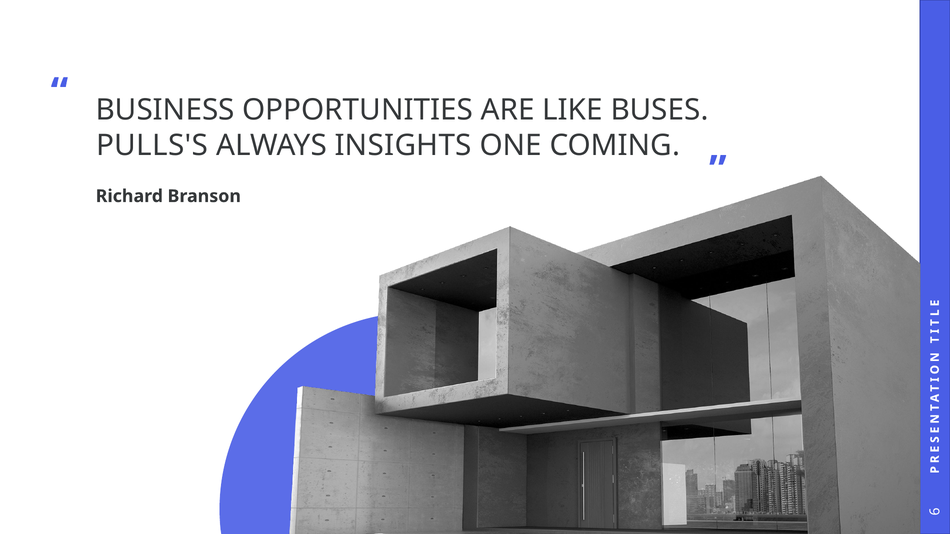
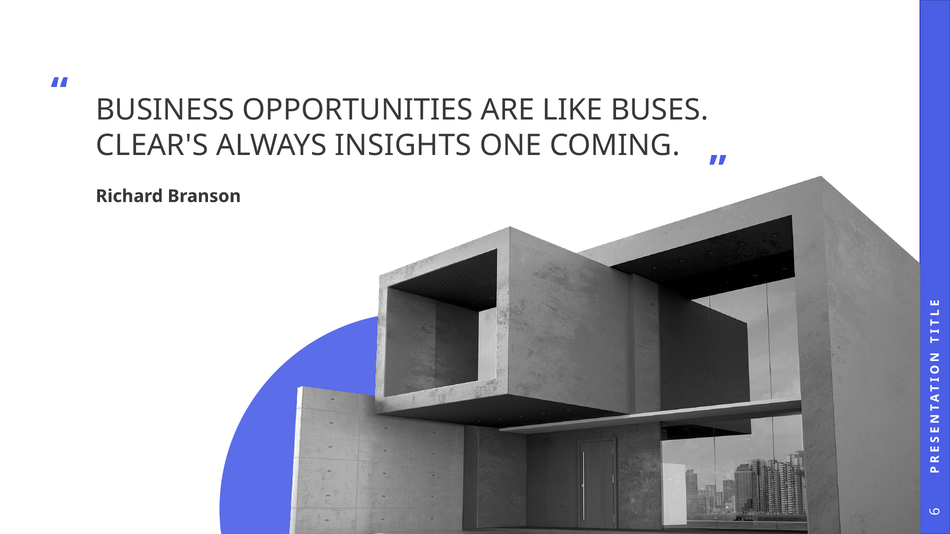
PULLS'S: PULLS'S -> CLEAR'S (152, 146)
